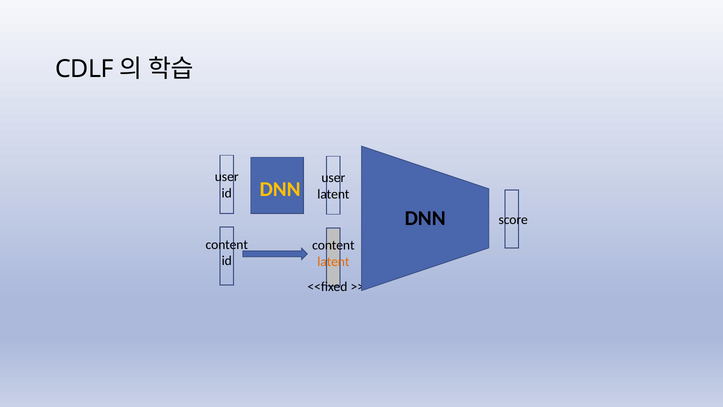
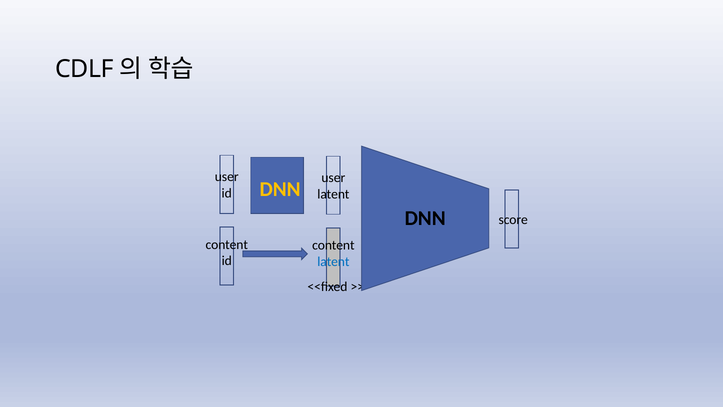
latent colour: orange -> blue (333, 262)
